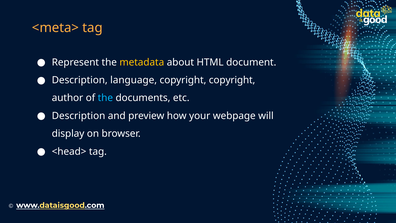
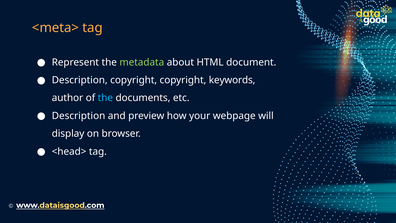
metadata colour: yellow -> light green (142, 62)
Description language: language -> copyright (134, 80)
copyright copyright: copyright -> keywords (232, 80)
